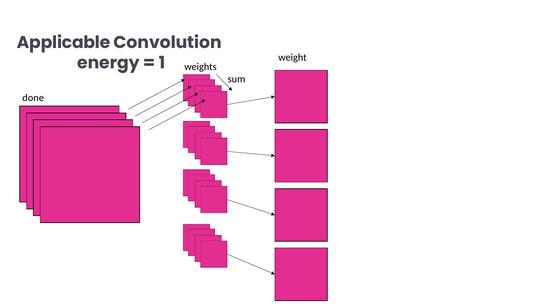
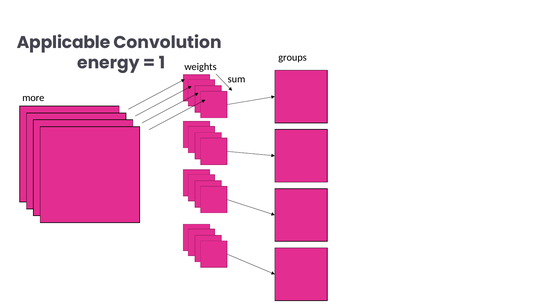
weight: weight -> groups (292, 57)
done: done -> more (33, 98)
